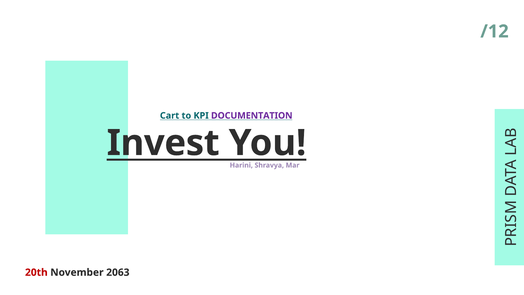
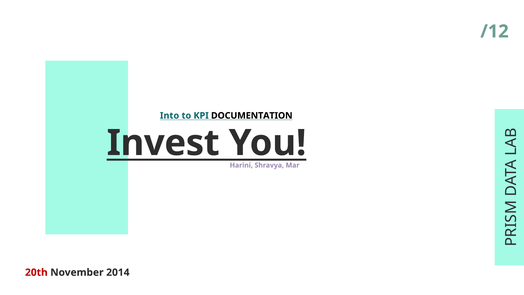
Cart: Cart -> Into (170, 116)
DOCUMENTATION colour: purple -> black (252, 116)
2063: 2063 -> 2014 (118, 272)
